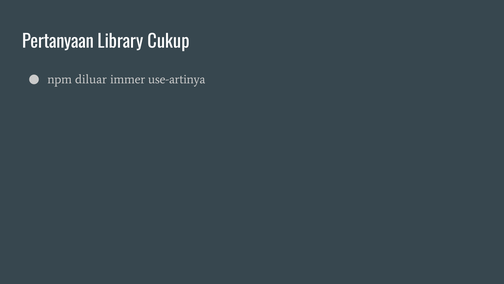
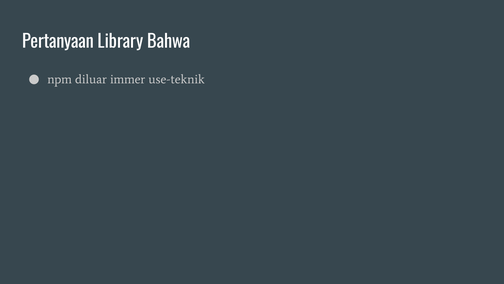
Cukup: Cukup -> Bahwa (169, 42)
use-artinya: use-artinya -> use-teknik (177, 79)
